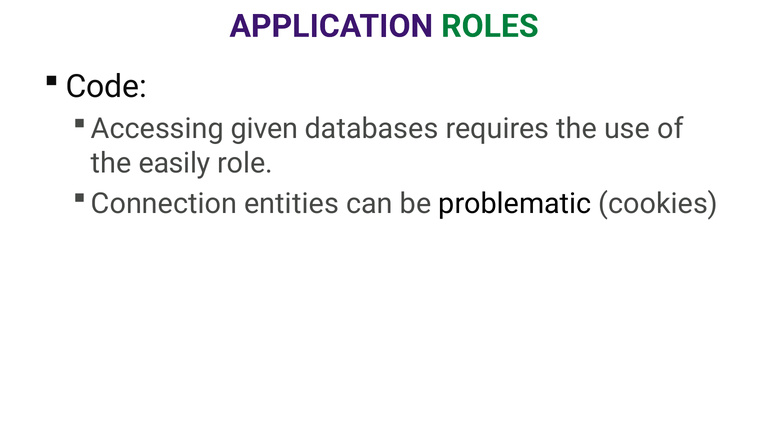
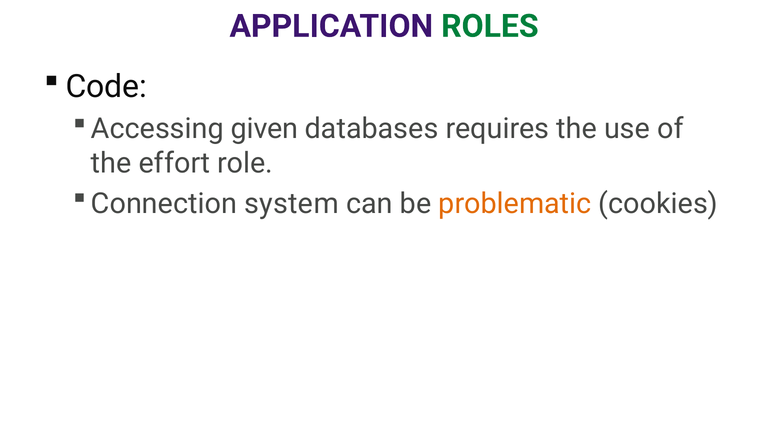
easily: easily -> effort (174, 163)
entities: entities -> system (291, 204)
problematic colour: black -> orange (515, 204)
